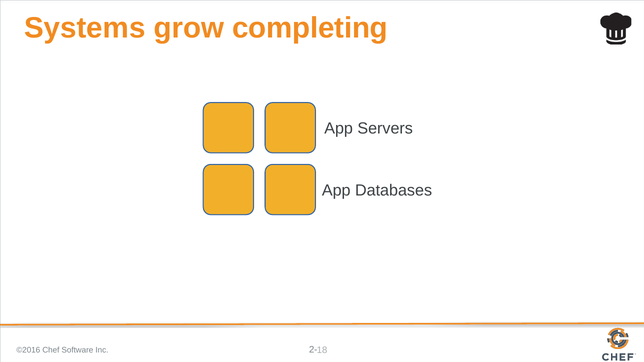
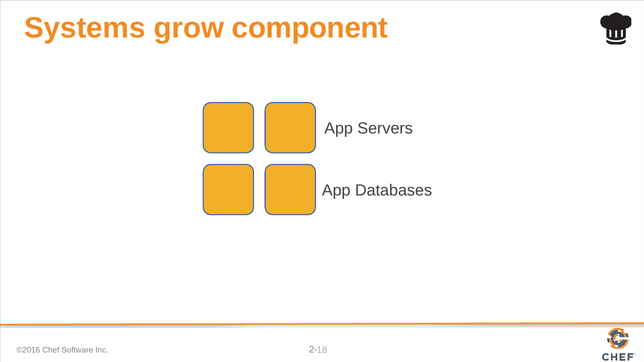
completing: completing -> component (310, 28)
